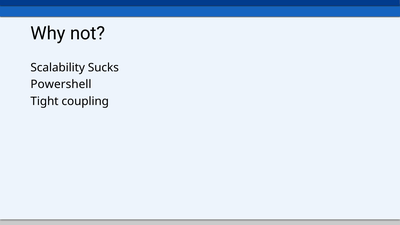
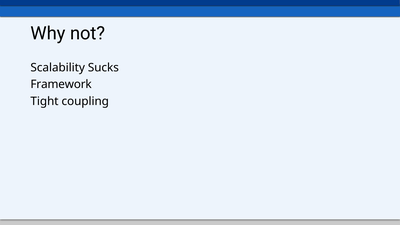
Powershell: Powershell -> Framework (61, 84)
